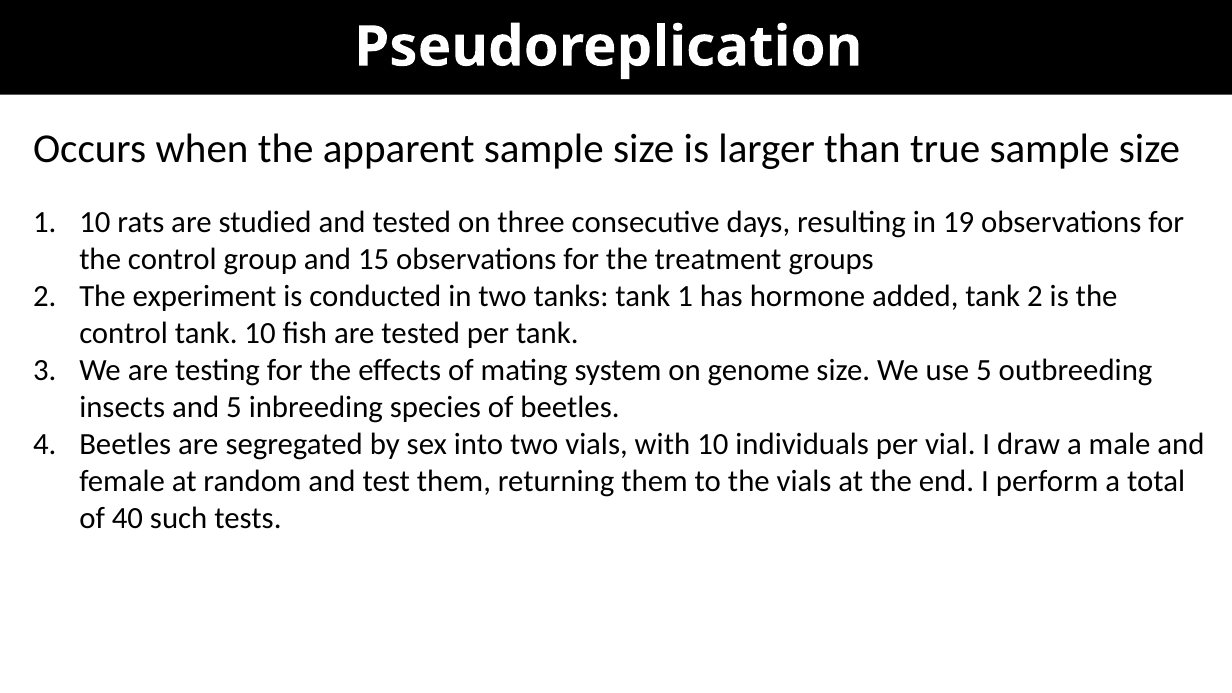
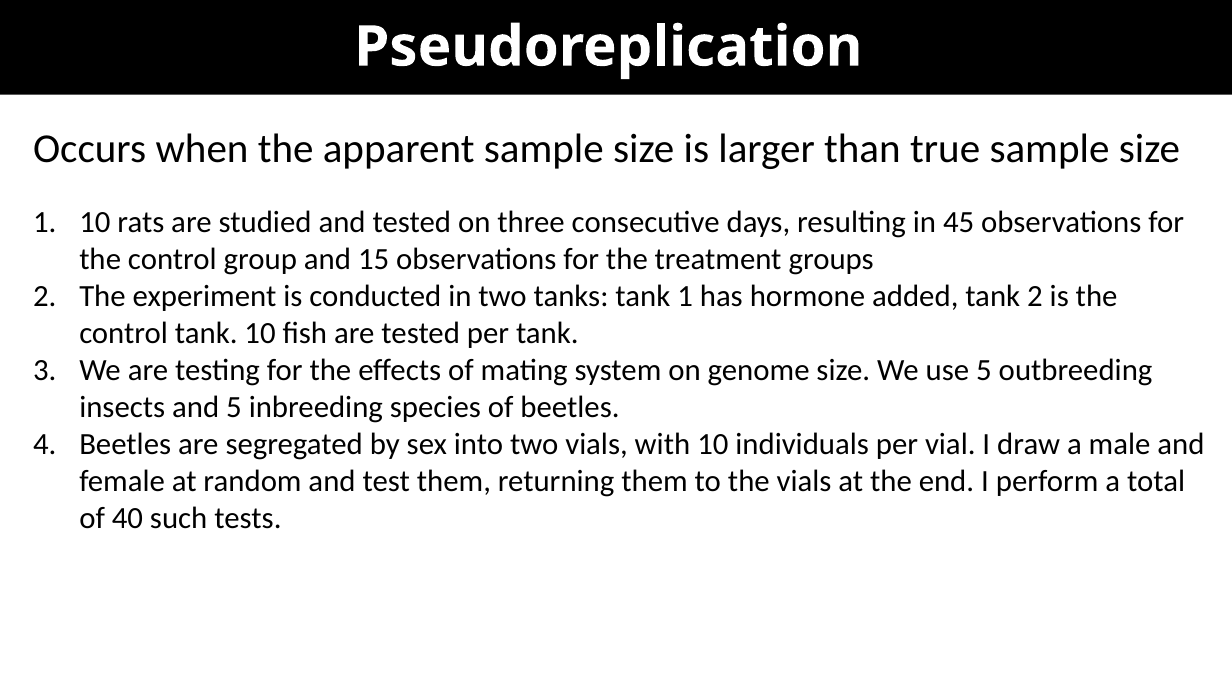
19: 19 -> 45 (959, 223)
